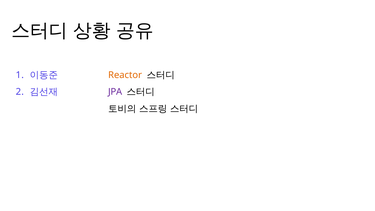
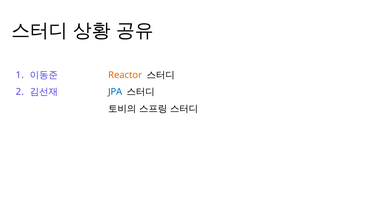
JPA colour: purple -> blue (115, 92)
